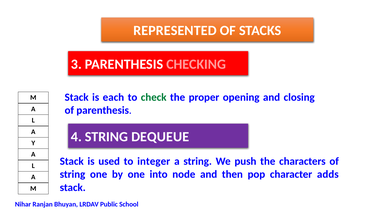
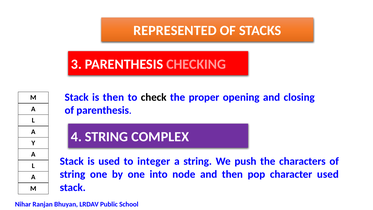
is each: each -> then (113, 97)
check colour: green -> black (154, 97)
DEQUEUE: DEQUEUE -> COMPLEX (160, 137)
character adds: adds -> used (328, 174)
